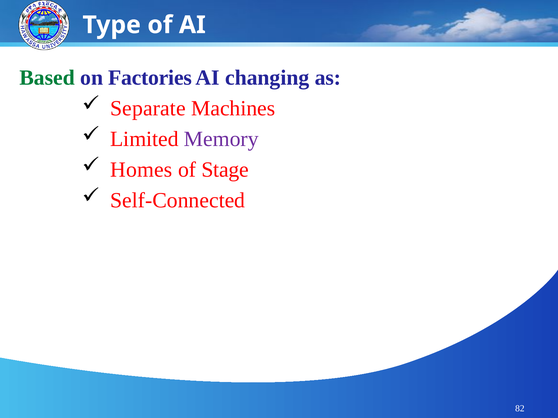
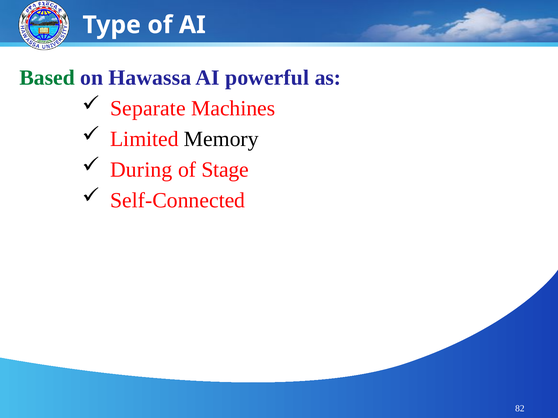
Factories: Factories -> Hawassa (150, 78)
changing: changing -> powerful (267, 78)
Memory colour: purple -> black (221, 139)
Homes: Homes -> During (141, 170)
